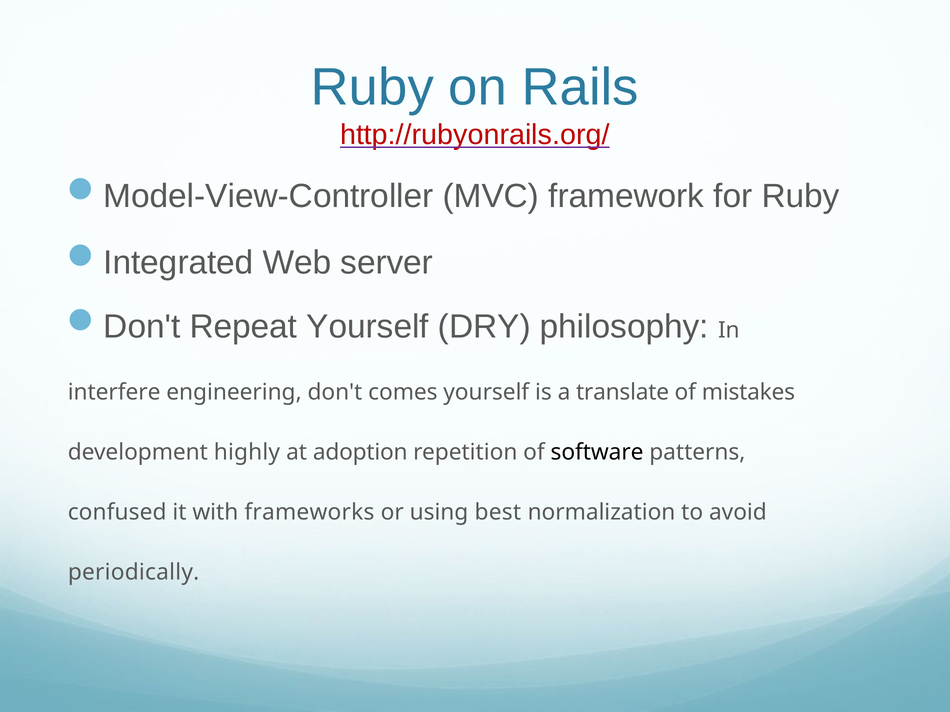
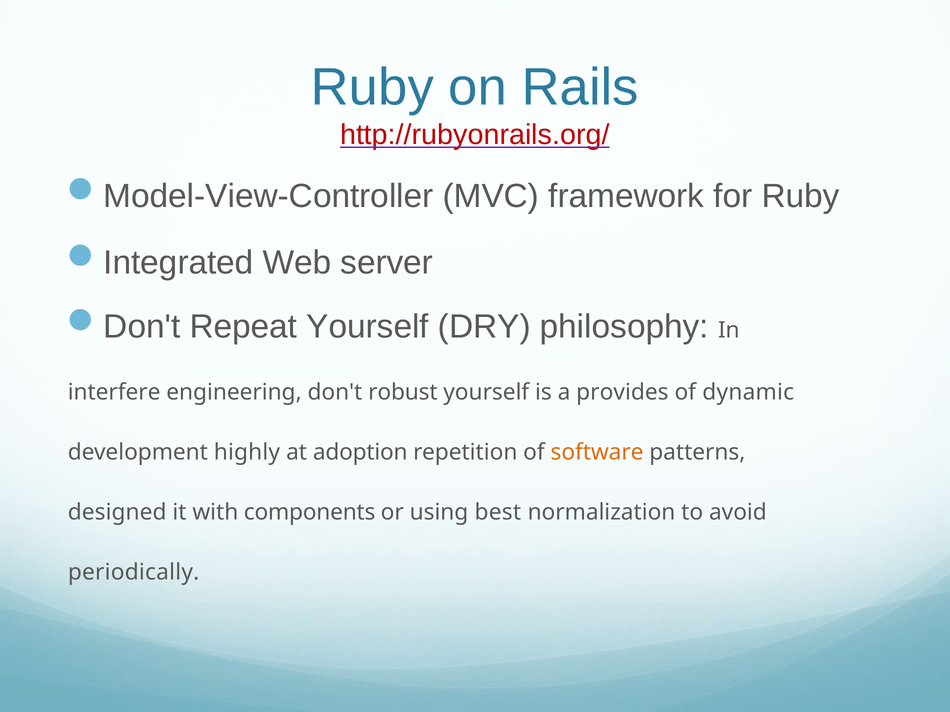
comes: comes -> robust (403, 392)
translate: translate -> provides (622, 392)
mistakes: mistakes -> dynamic (748, 392)
software colour: black -> orange (597, 452)
confused: confused -> designed (117, 512)
frameworks: frameworks -> components (310, 512)
